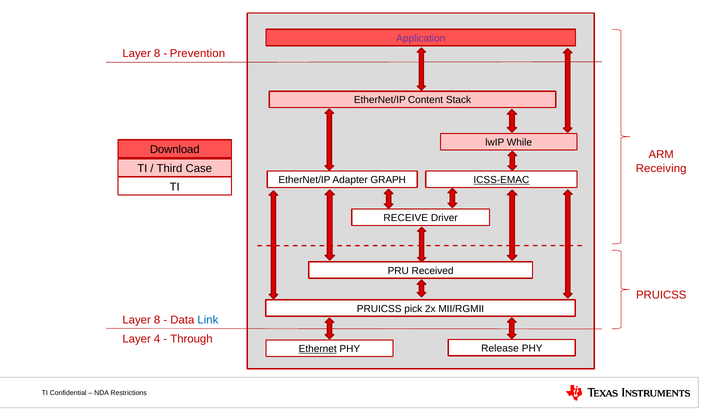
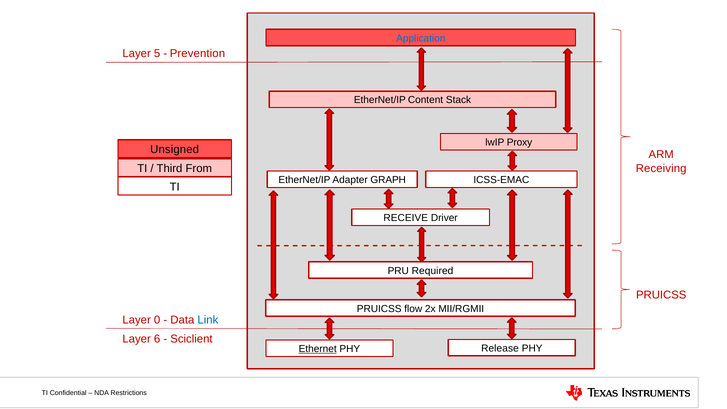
Application colour: purple -> blue (421, 38)
8: 8 -> 5 (157, 53)
While: While -> Proxy (519, 142)
Download: Download -> Unsigned (175, 150)
Case: Case -> From (199, 168)
ICSS-EMAC underline: present -> none (501, 180)
Received: Received -> Required (433, 271)
pick: pick -> flow (413, 309)
8: 8 -> 0 (157, 320)
4: 4 -> 6 (157, 339)
Through: Through -> Sciclient (191, 339)
